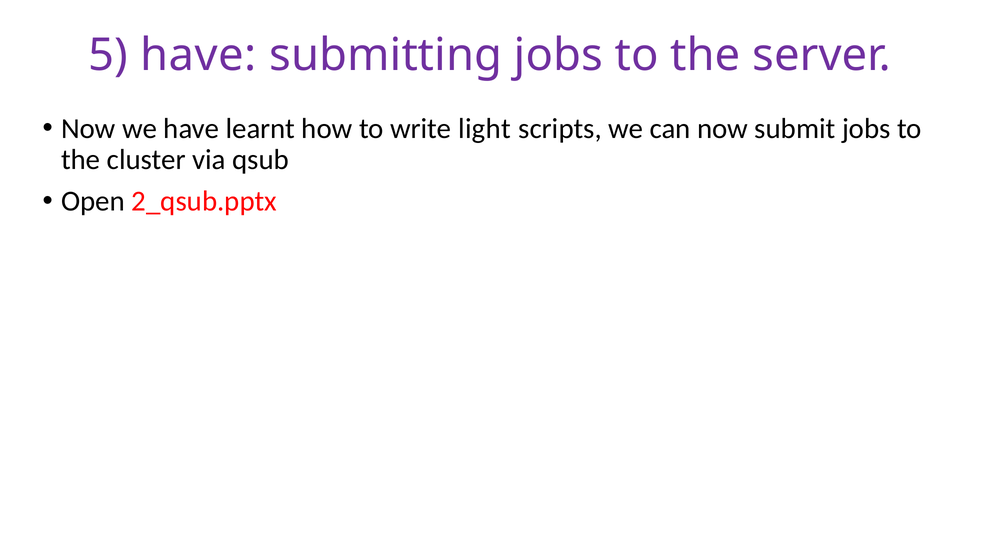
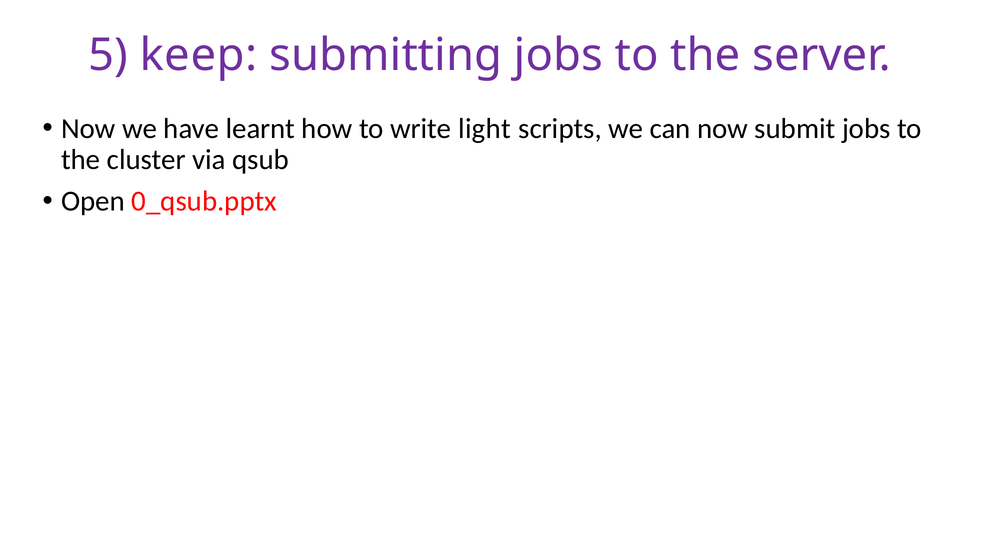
5 have: have -> keep (198, 55)
2_qsub.pptx: 2_qsub.pptx -> 0_qsub.pptx (204, 201)
